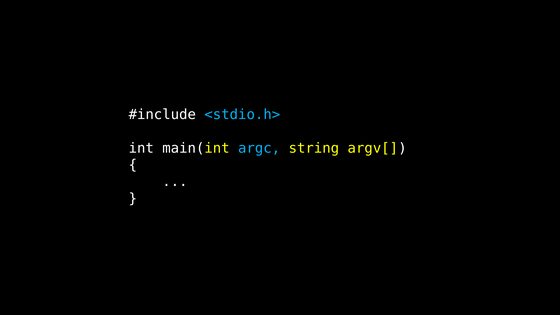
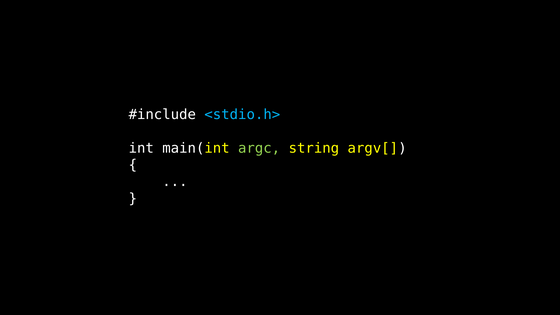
argc colour: light blue -> light green (259, 148)
